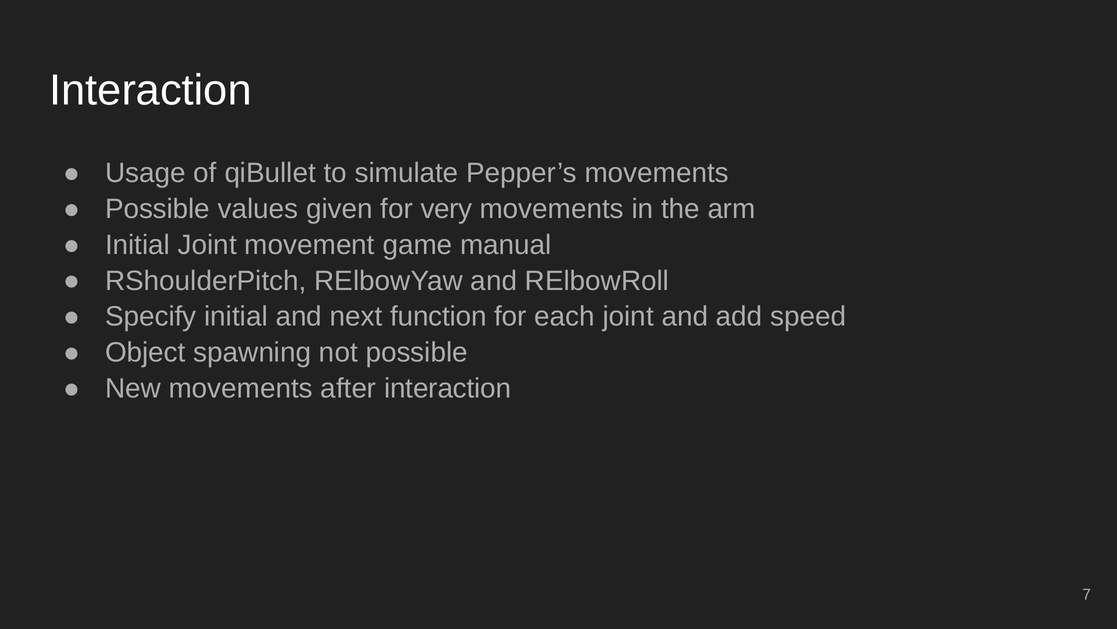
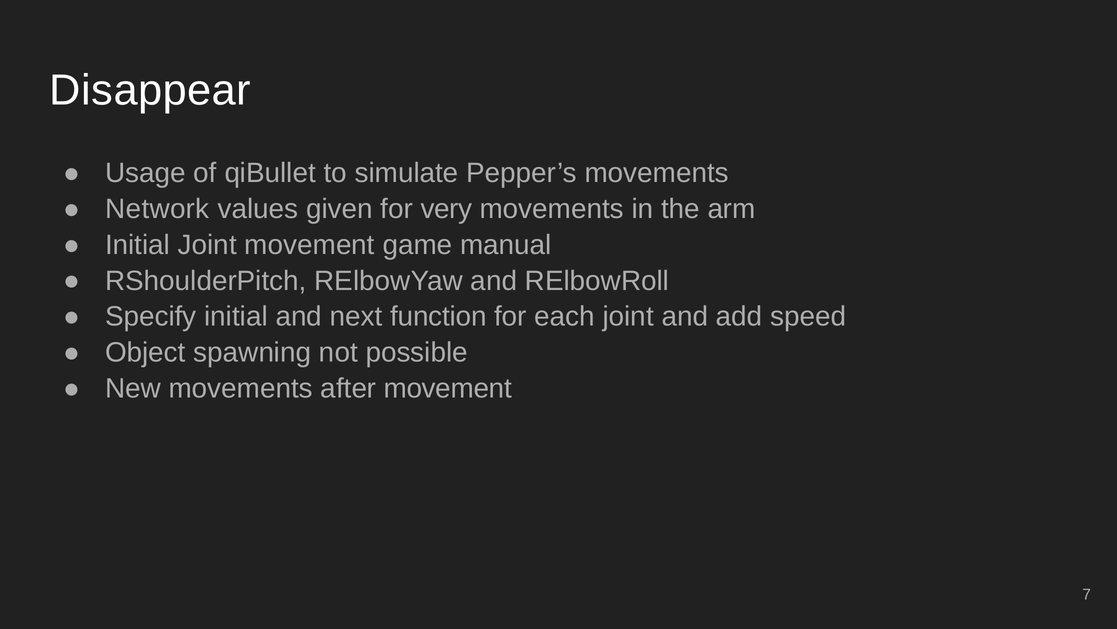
Interaction: Interaction -> Disappear (150, 90)
Possible: Possible -> Network (157, 209)
after interaction: interaction -> movement (448, 388)
